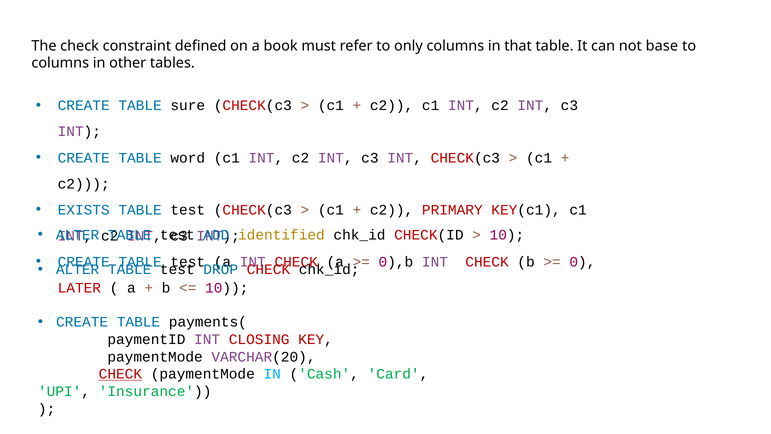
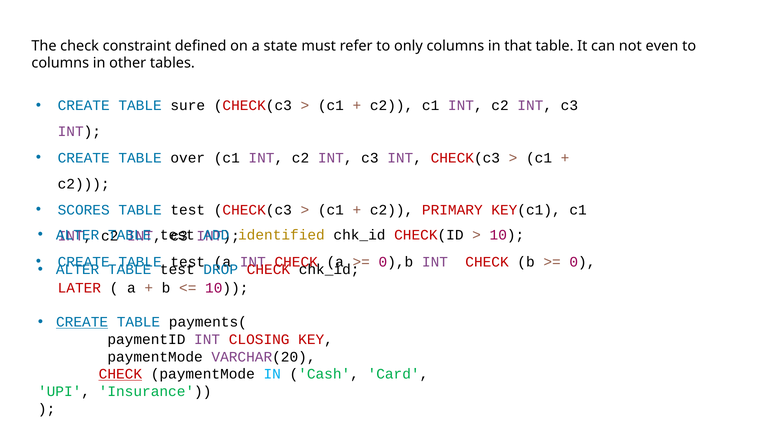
book: book -> state (281, 46)
base: base -> even (662, 46)
word: word -> over (188, 158)
EXISTS: EXISTS -> SCORES (84, 210)
CREATE underline: none -> present (82, 322)
